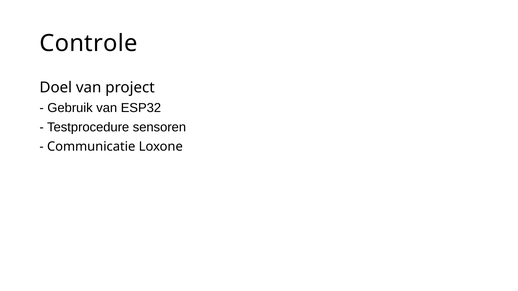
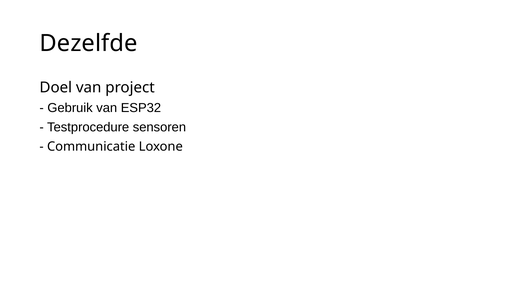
Controle: Controle -> Dezelfde (89, 44)
